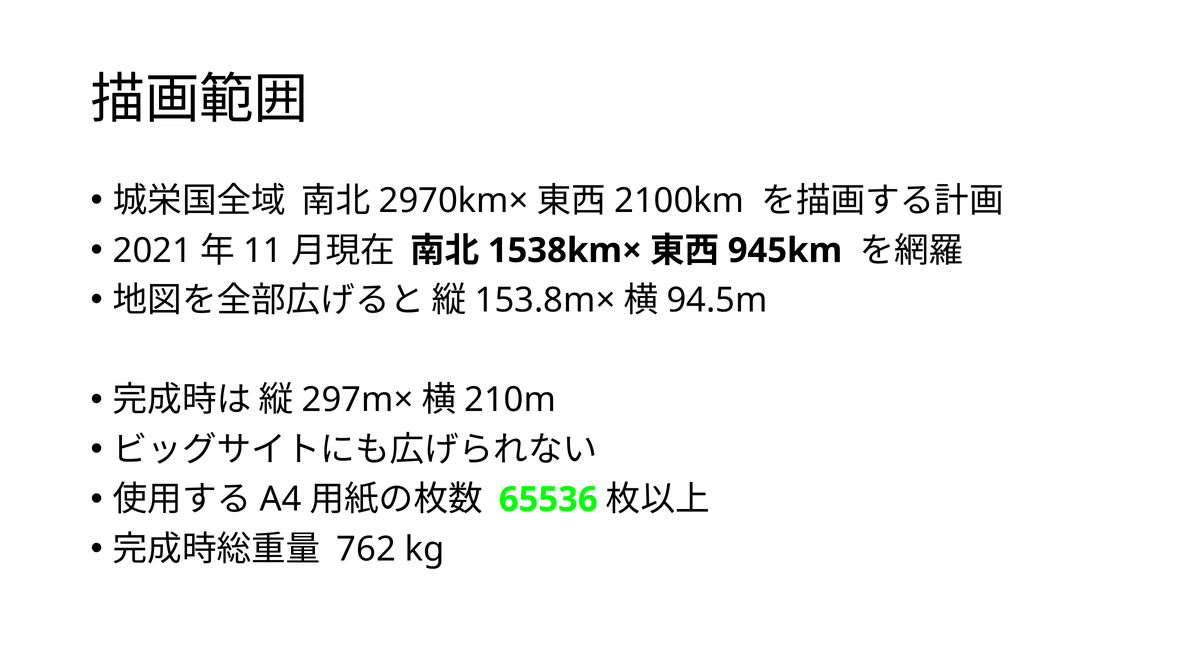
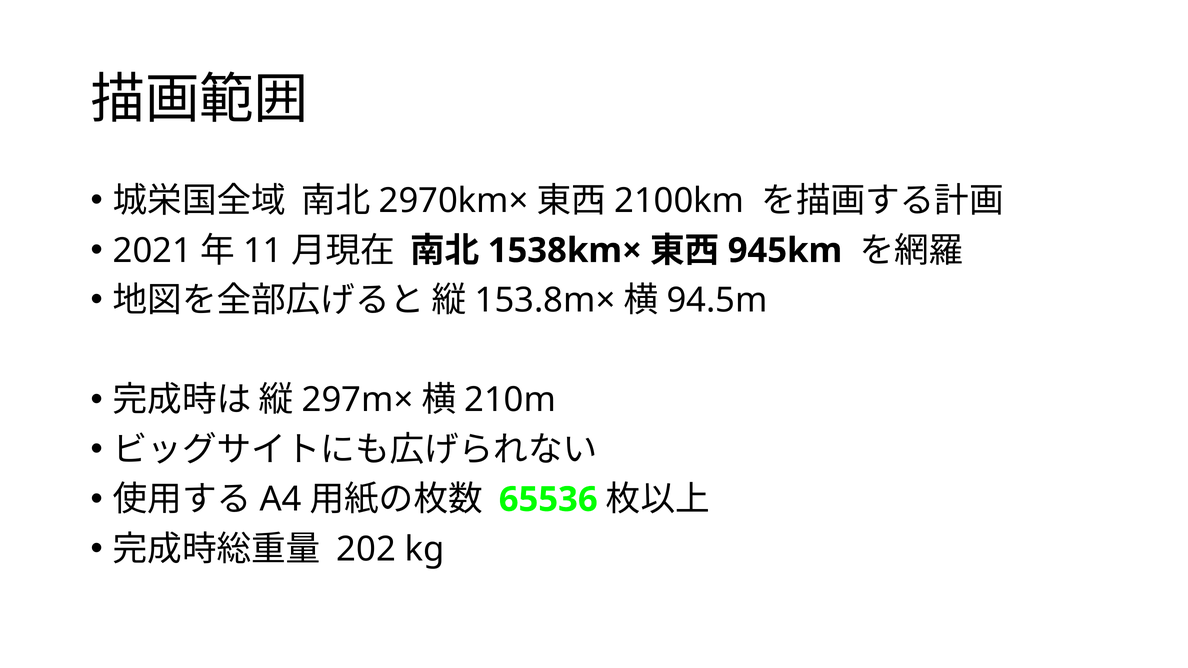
762: 762 -> 202 (366, 550)
